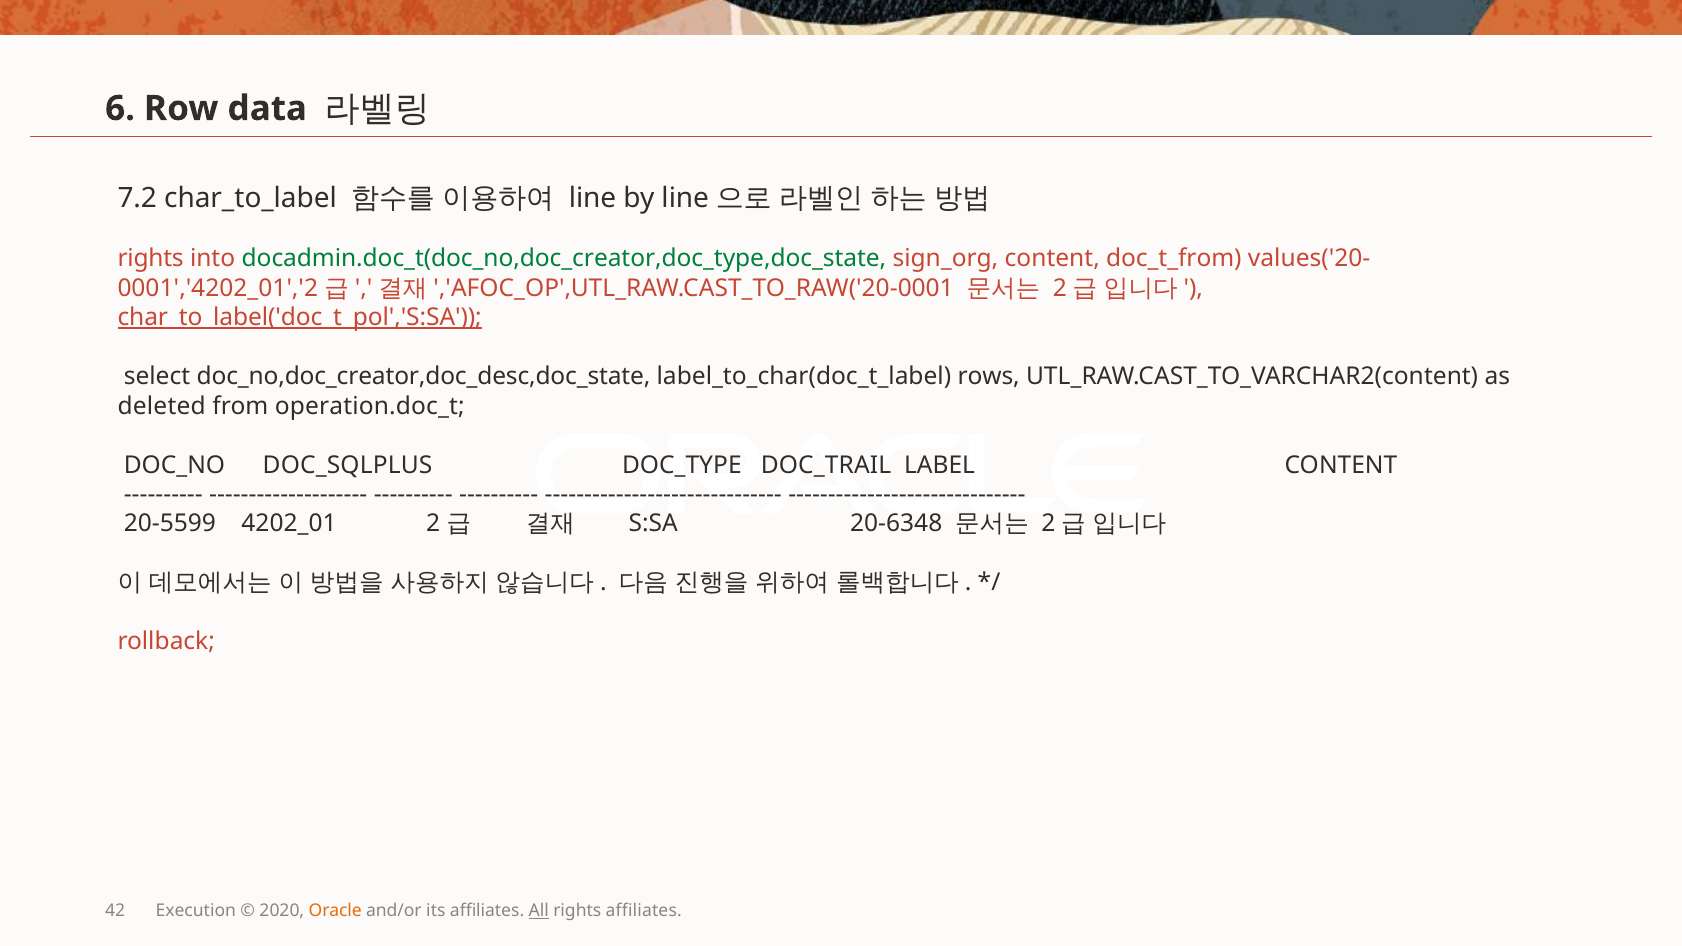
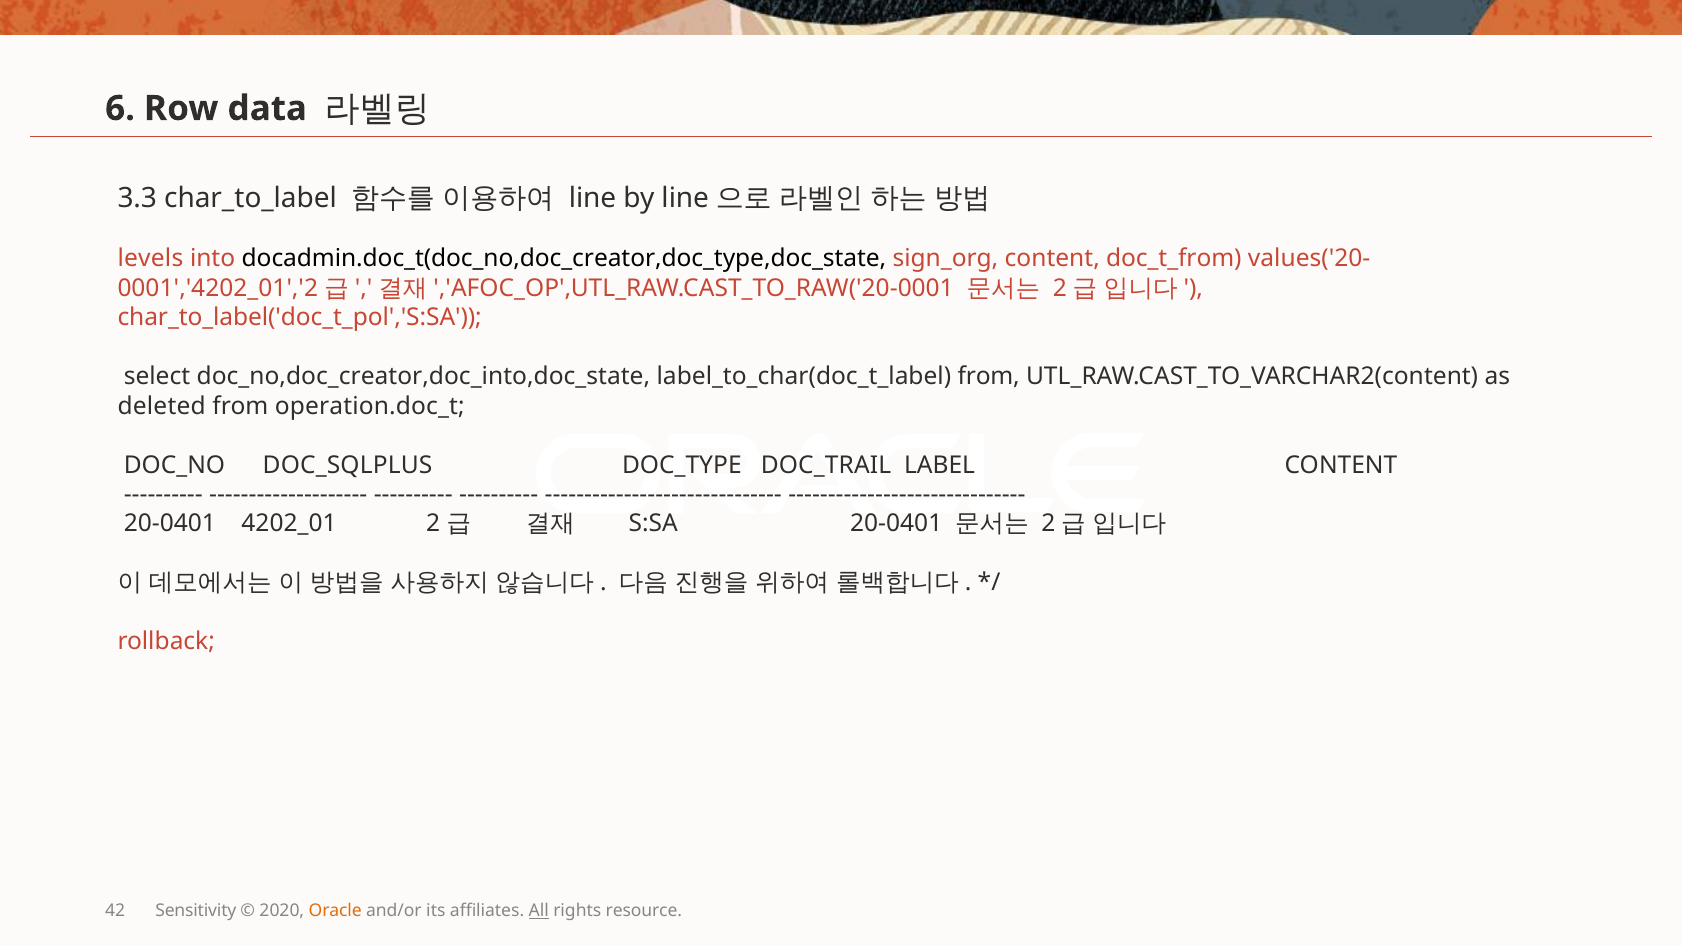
7.2: 7.2 -> 3.3 (137, 198)
rights: rights -> levels (150, 259)
docadmin.doc_t(doc_no,doc_creator,doc_type,doc_state colour: green -> black (564, 259)
char_to_label('doc_t_pol','S:SA underline: present -> none (300, 318)
doc_no,doc_creator,doc_desc,doc_state: doc_no,doc_creator,doc_desc,doc_state -> doc_no,doc_creator,doc_into,doc_state (423, 377)
label_to_char(doc_t_label rows: rows -> from (989, 377)
20-5599: 20-5599 -> 20-0401 (170, 524)
S:SA 20-6348: 20-6348 -> 20-0401 (896, 524)
Execution: Execution -> Sensitivity (196, 911)
rights affiliates: affiliates -> resource (644, 911)
